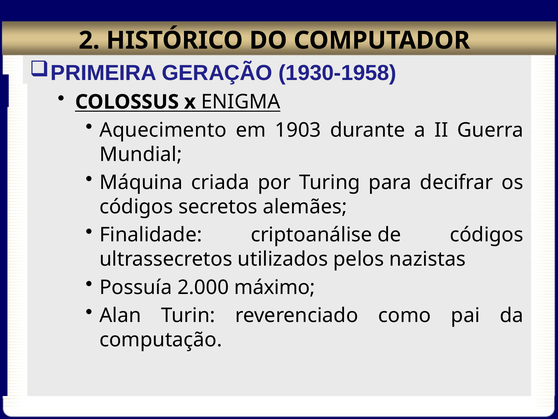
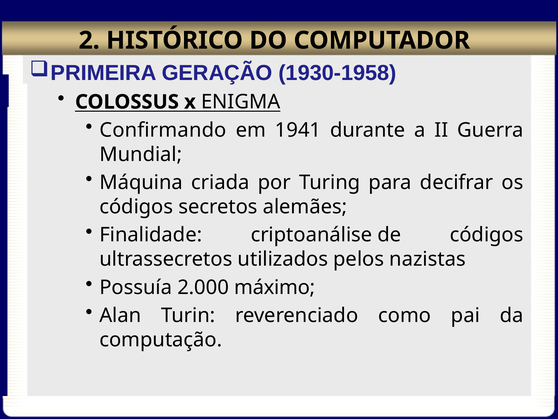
Aquecimento: Aquecimento -> Confirmando (163, 130)
1903: 1903 -> 1941 (298, 130)
